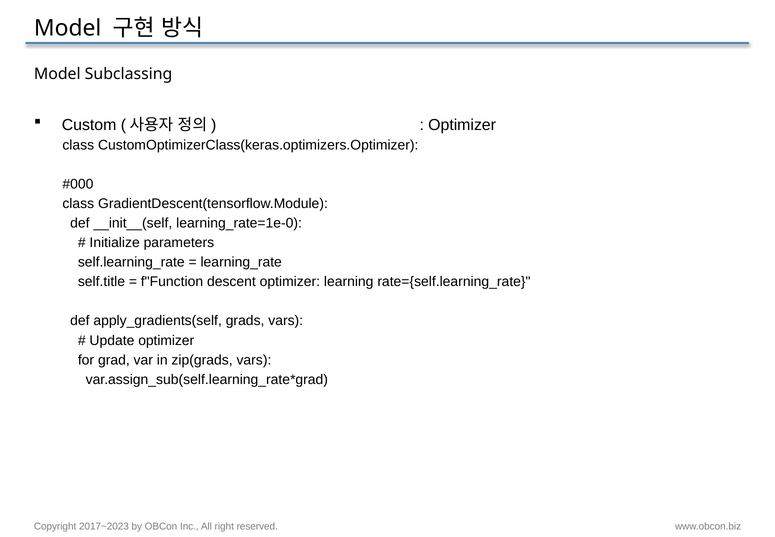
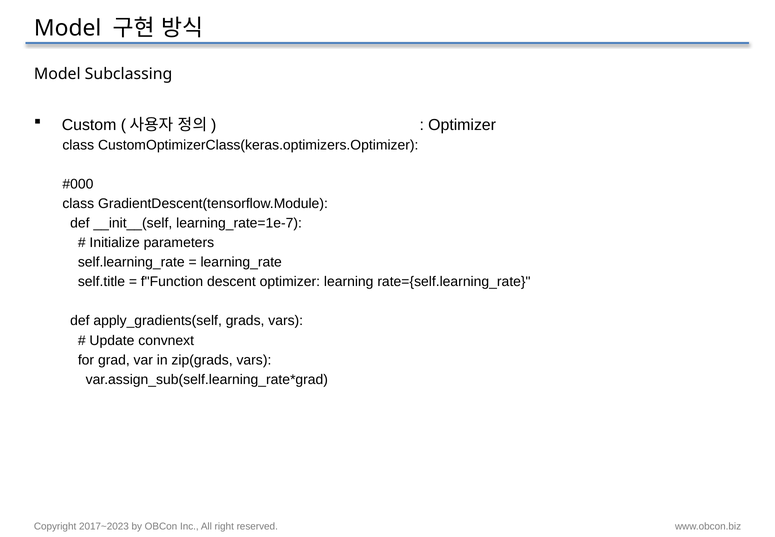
learning_rate=1e-0: learning_rate=1e-0 -> learning_rate=1e-7 (239, 223)
Update optimizer: optimizer -> convnext (166, 340)
